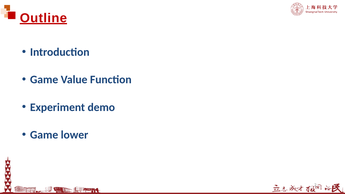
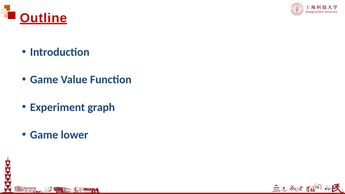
demo: demo -> graph (101, 107)
